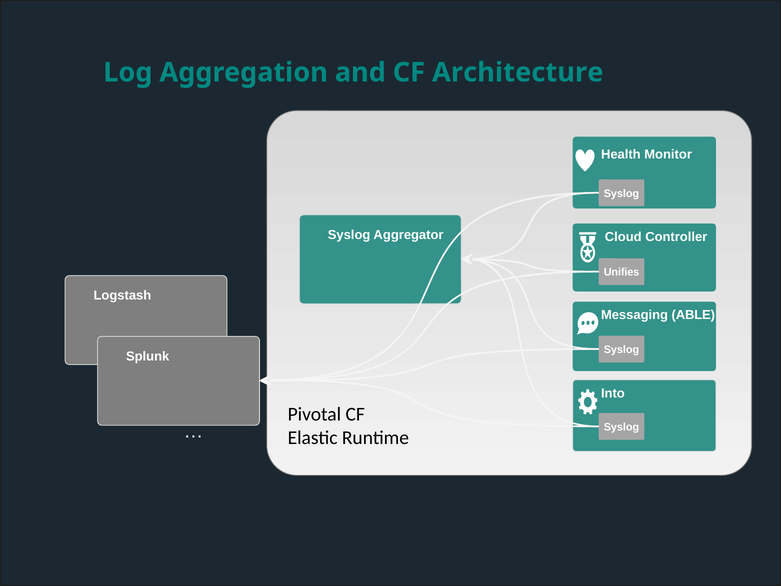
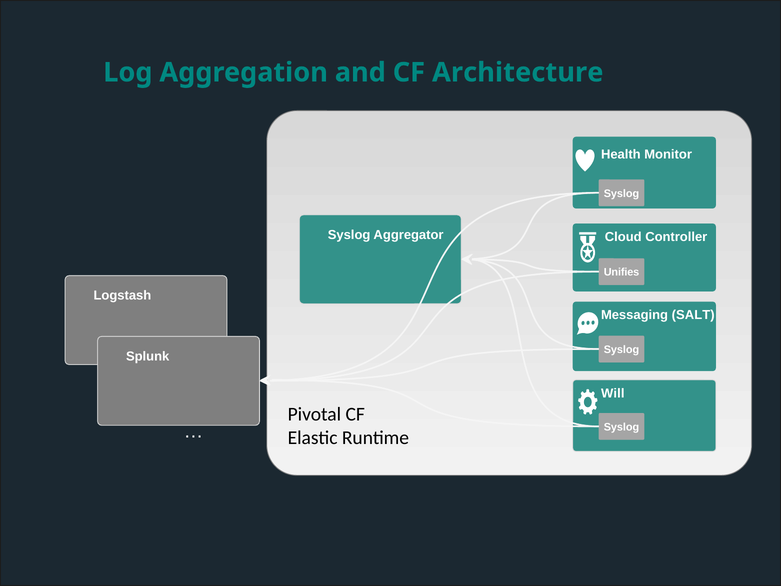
ABLE: ABLE -> SALT (693, 315)
Into: Into -> Will (613, 393)
